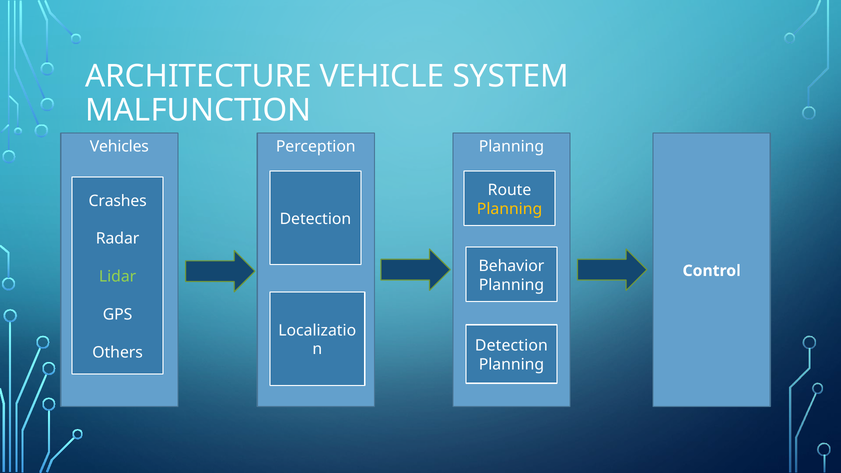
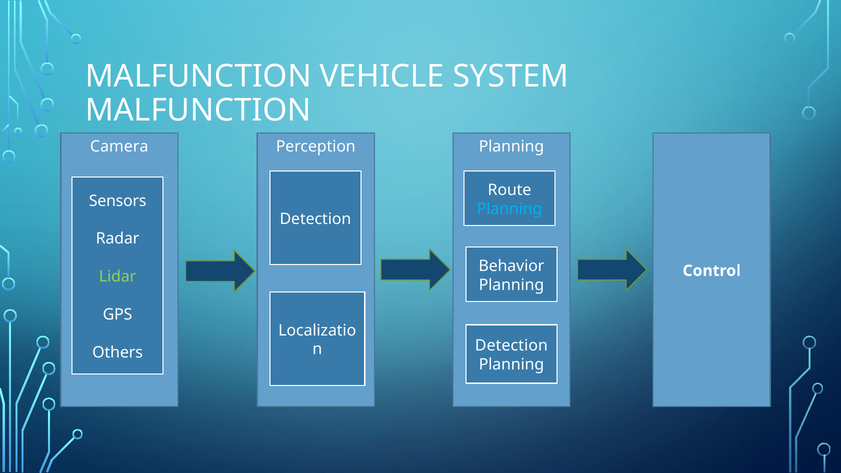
ARCHITECTURE: ARCHITECTURE -> MALFUNCTION (198, 76)
Vehicles: Vehicles -> Camera (119, 147)
Crashes: Crashes -> Sensors (118, 201)
Planning colour: yellow -> light blue (510, 209)
